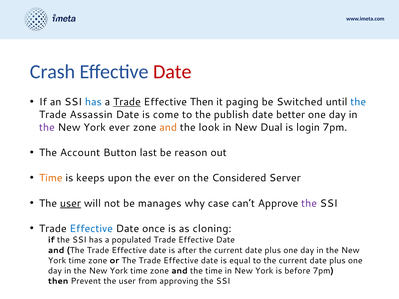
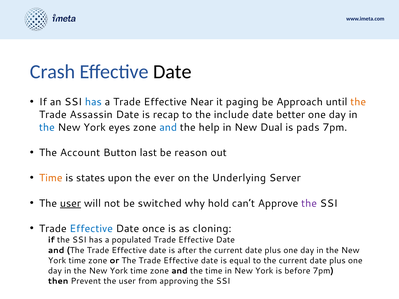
Date colour: red -> black (172, 72)
Trade underline: present -> none (127, 102)
Effective Then: Then -> Near (202, 102)
Switched: Switched -> Approach (300, 102)
the colour: blue -> orange (358, 102)
come: come -> recap (166, 115)
publish: publish -> include (231, 115)
the colour: purple -> blue (47, 127)
York ever: ever -> eyes (119, 127)
and colour: orange -> blue (168, 127)
look: look -> help (209, 127)
login: login -> pads (308, 127)
keeps: keeps -> states (91, 178)
Considered: Considered -> Underlying (239, 178)
manages: manages -> switched (160, 203)
case: case -> hold (218, 203)
